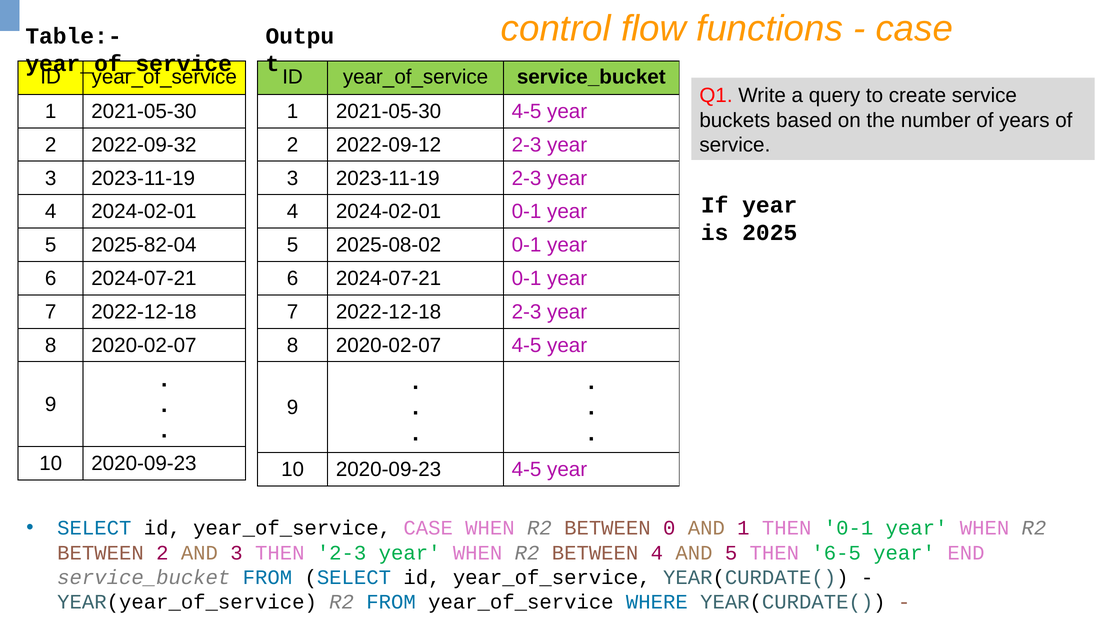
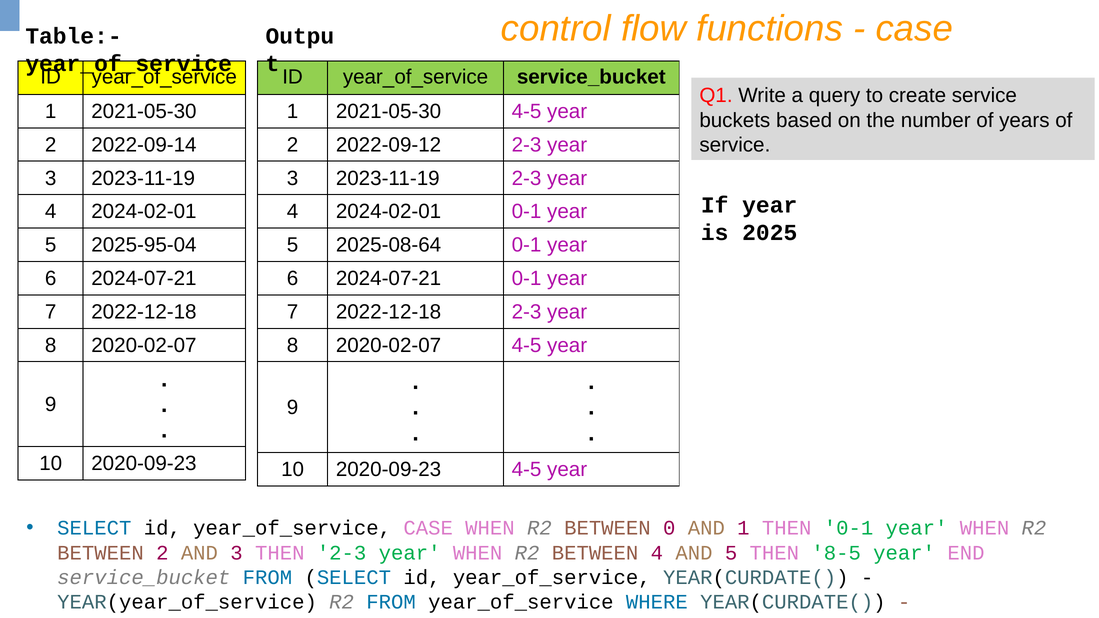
2022-09-32: 2022-09-32 -> 2022-09-14 (144, 145)
2025-82-04: 2025-82-04 -> 2025-95-04 (144, 245)
2025-08-02: 2025-08-02 -> 2025-08-64 (389, 245)
6-5: 6-5 -> 8-5 (836, 553)
